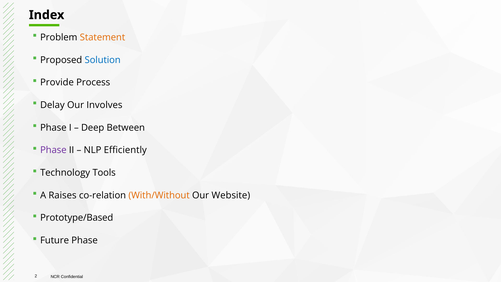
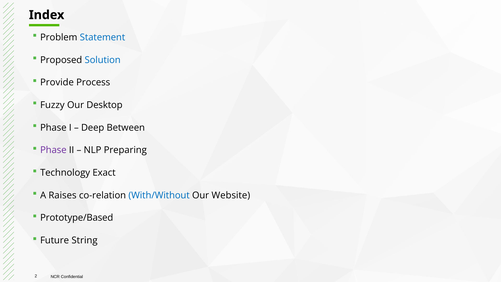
Statement colour: orange -> blue (102, 37)
Delay: Delay -> Fuzzy (52, 105)
Involves: Involves -> Desktop (104, 105)
Efficiently: Efficiently -> Preparing (125, 150)
Tools: Tools -> Exact (104, 173)
With/Without colour: orange -> blue (159, 195)
Future Phase: Phase -> String (85, 240)
